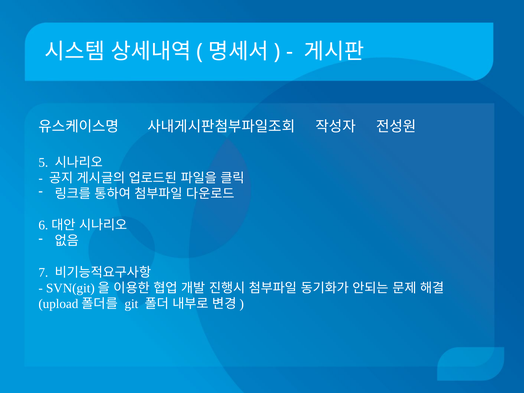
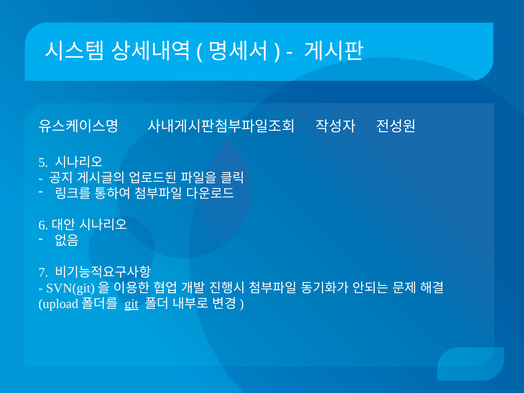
git underline: none -> present (131, 304)
